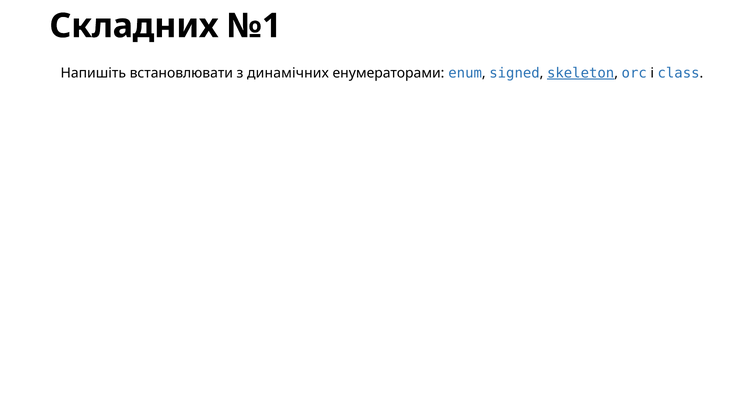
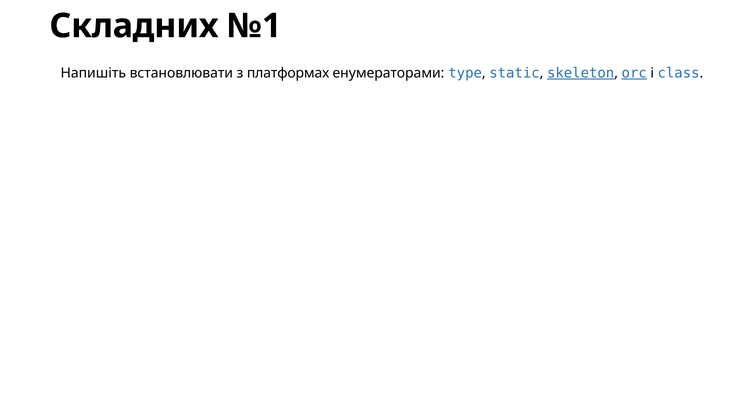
динамічних: динамічних -> платформах (288, 73)
enum: enum -> type (465, 73)
signed: signed -> static (515, 73)
orc underline: none -> present (634, 73)
